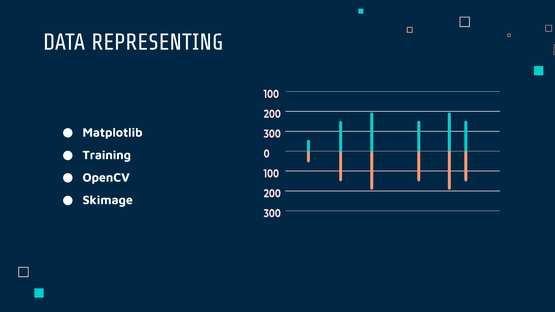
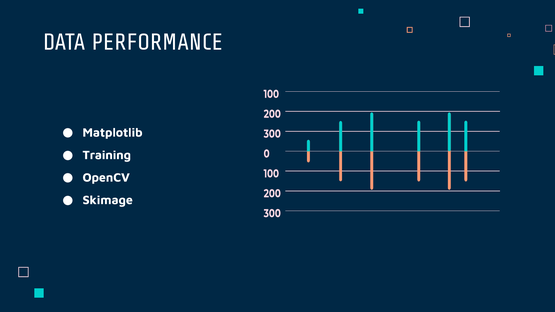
REPRESENTING: REPRESENTING -> PERFORMANCE (157, 42)
